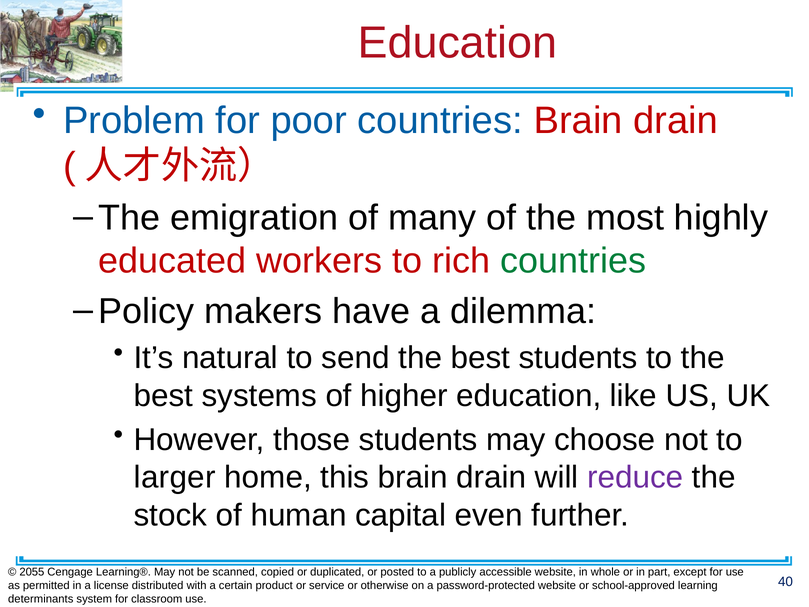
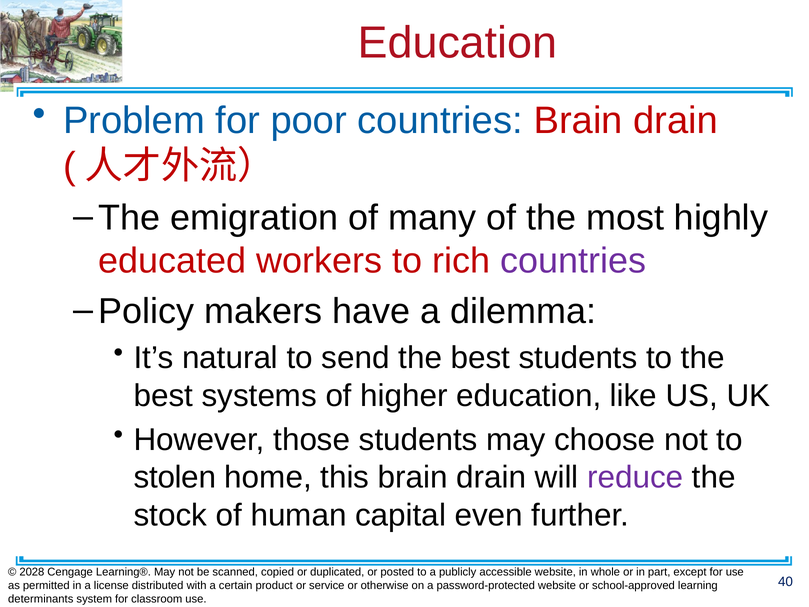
countries colour: green -> purple (573, 261)
larger: larger -> stolen (175, 477)
2055: 2055 -> 2028 (32, 572)
